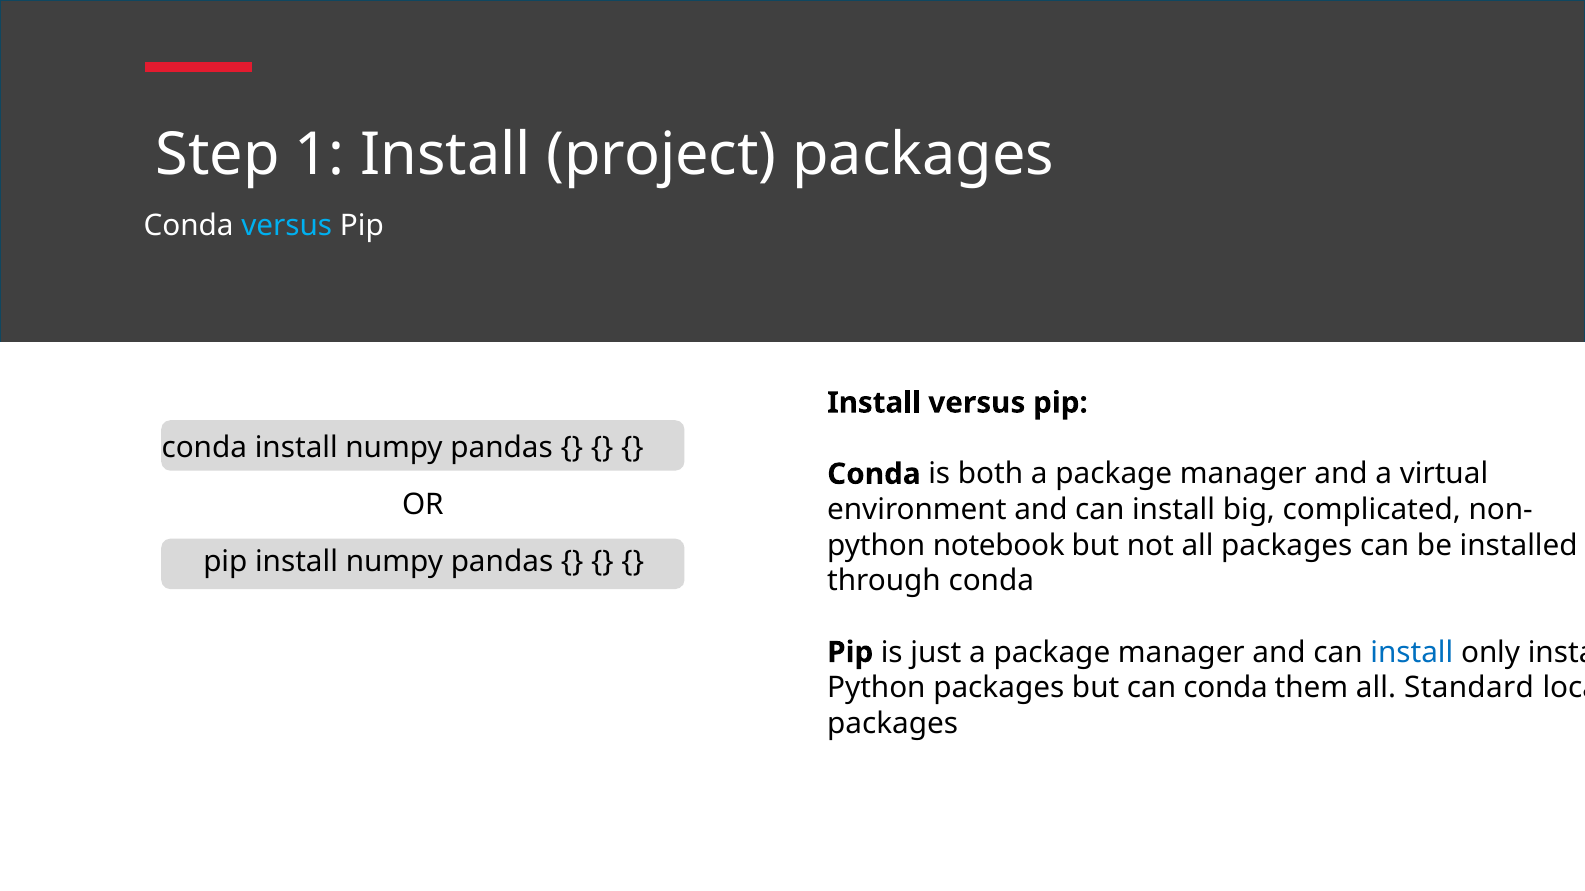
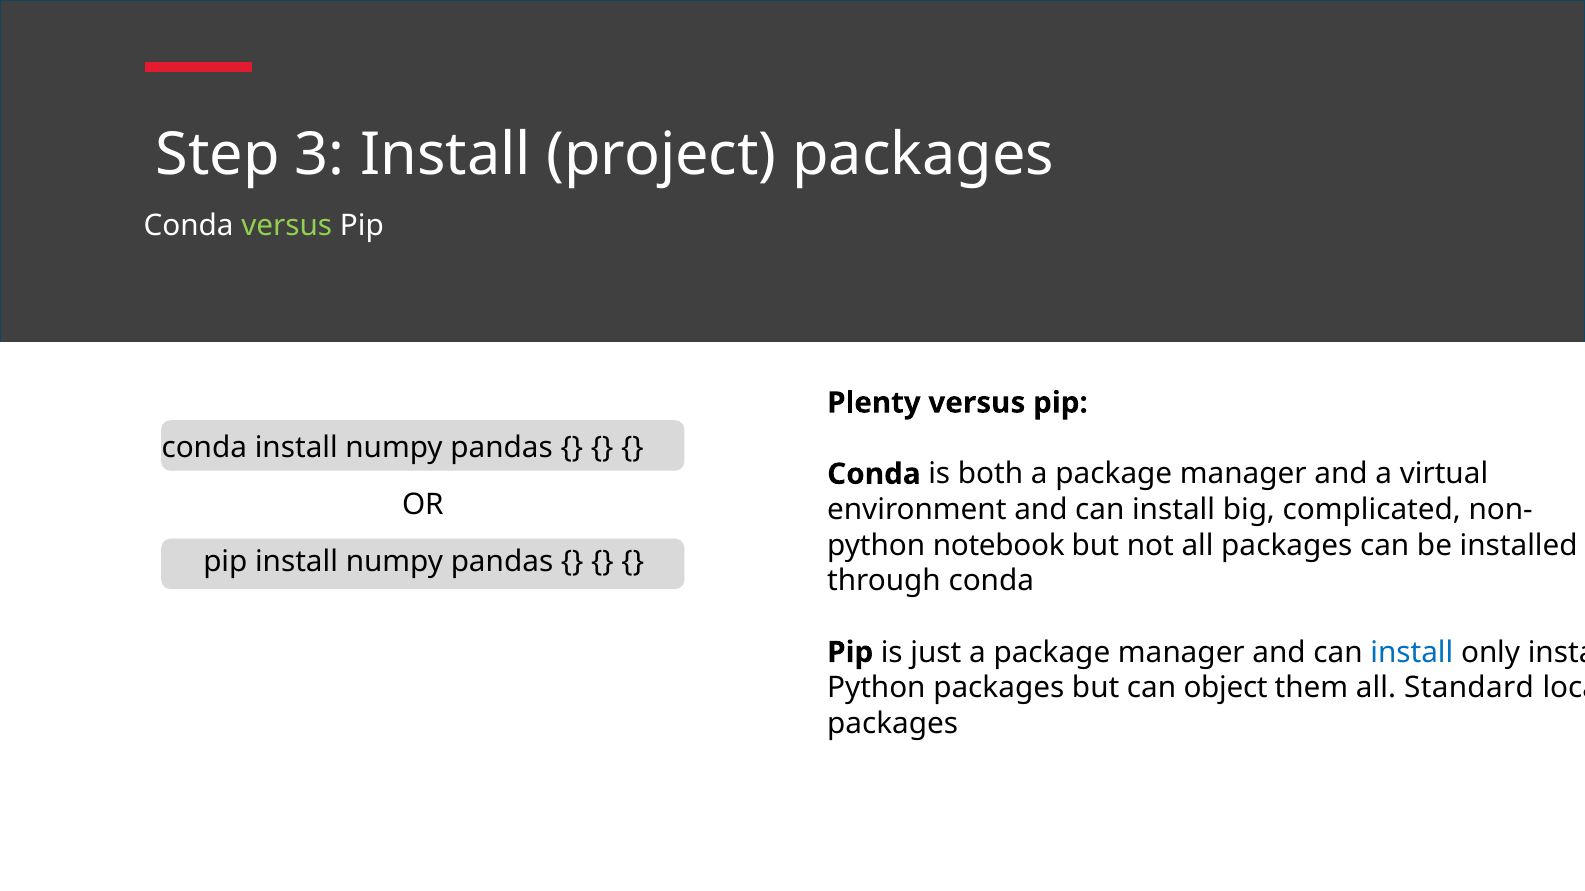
1: 1 -> 3 (320, 155)
versus colour: light blue -> light green (287, 225)
Install: Install -> Plenty (874, 403)
can conda: conda -> object (1226, 688)
